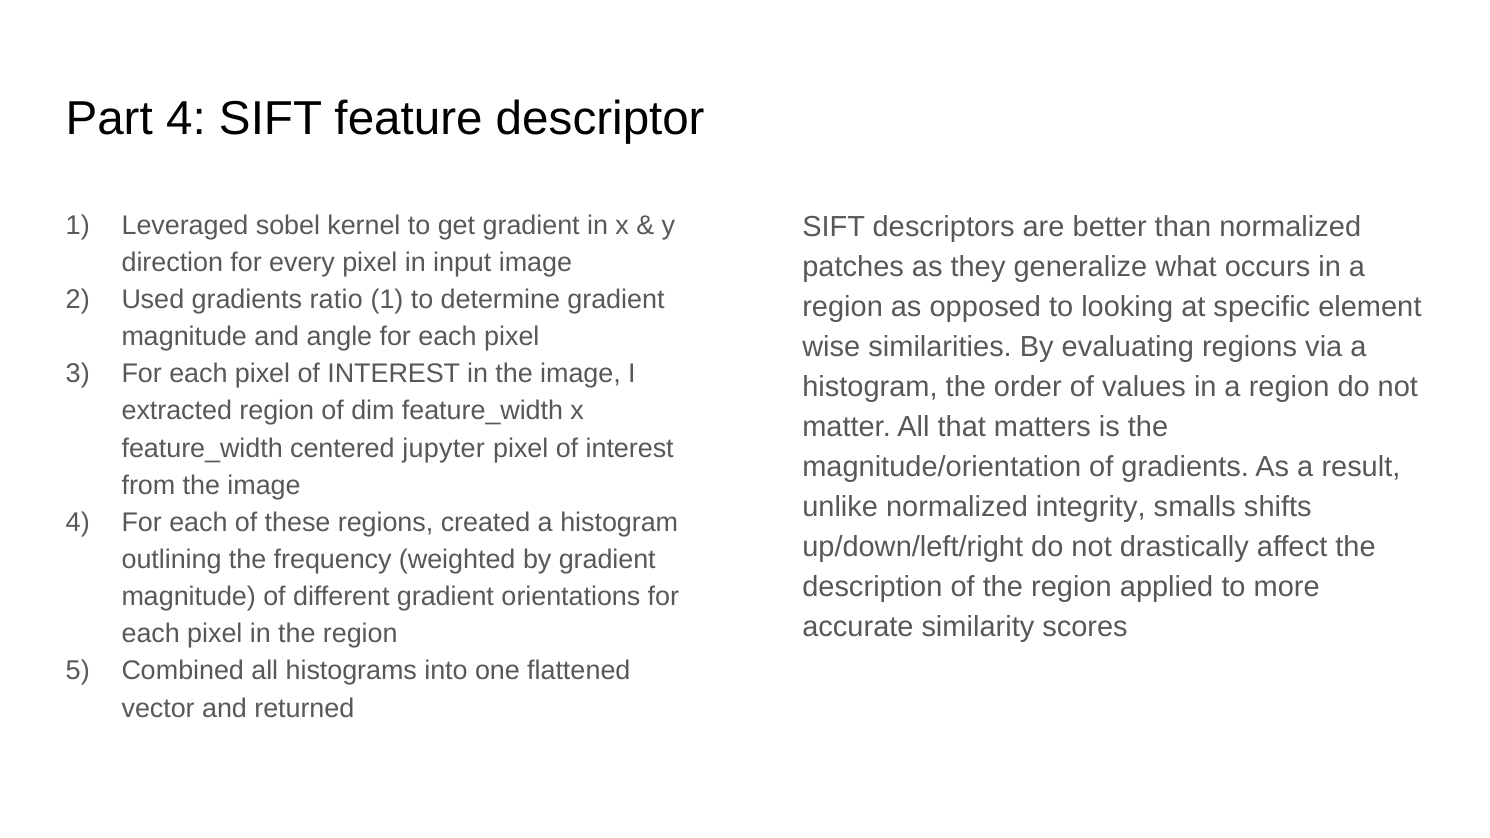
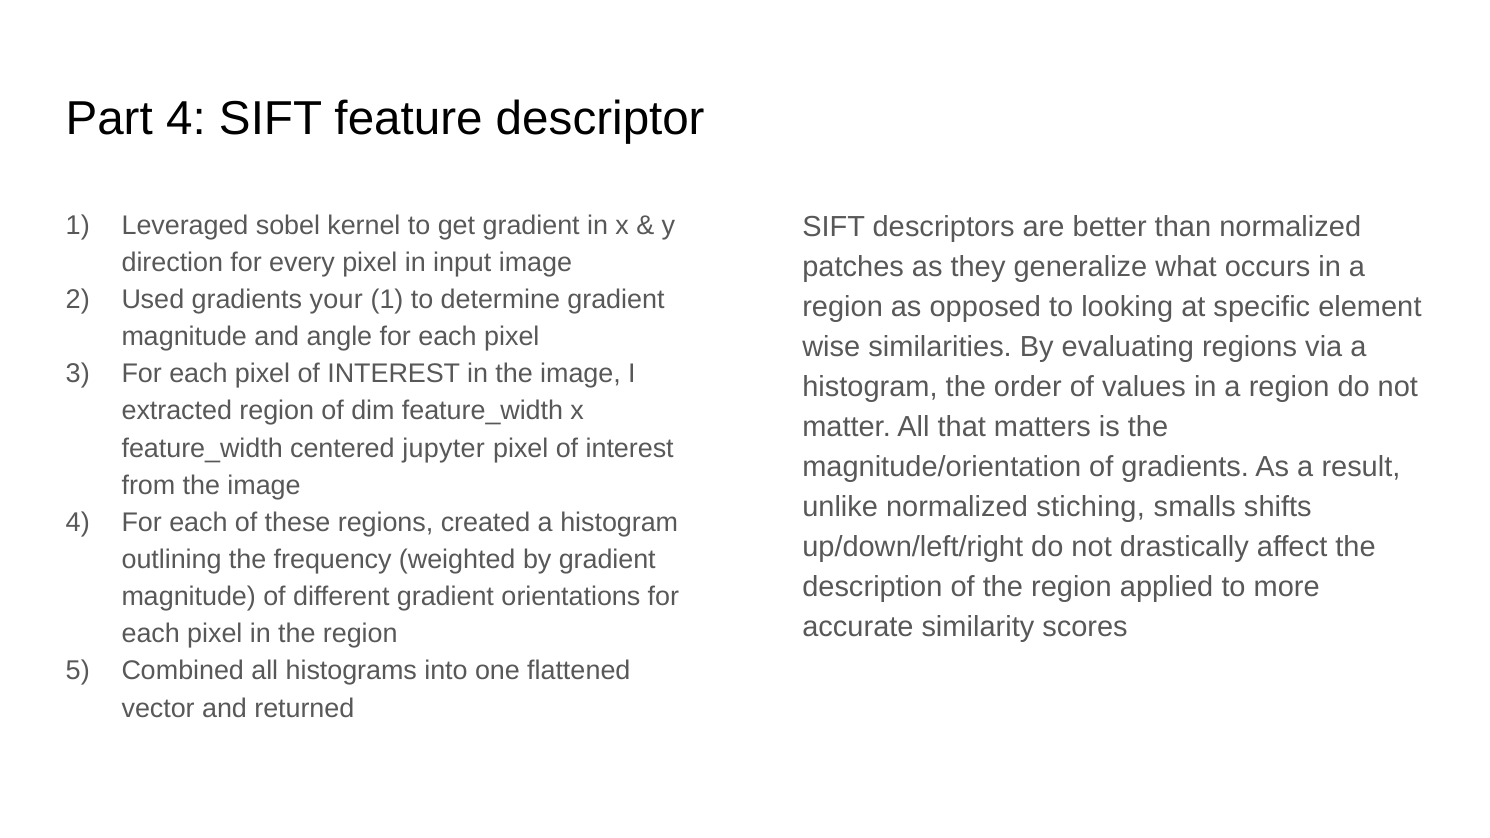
ratio: ratio -> your (336, 300)
integrity: integrity -> stiching (1091, 507)
